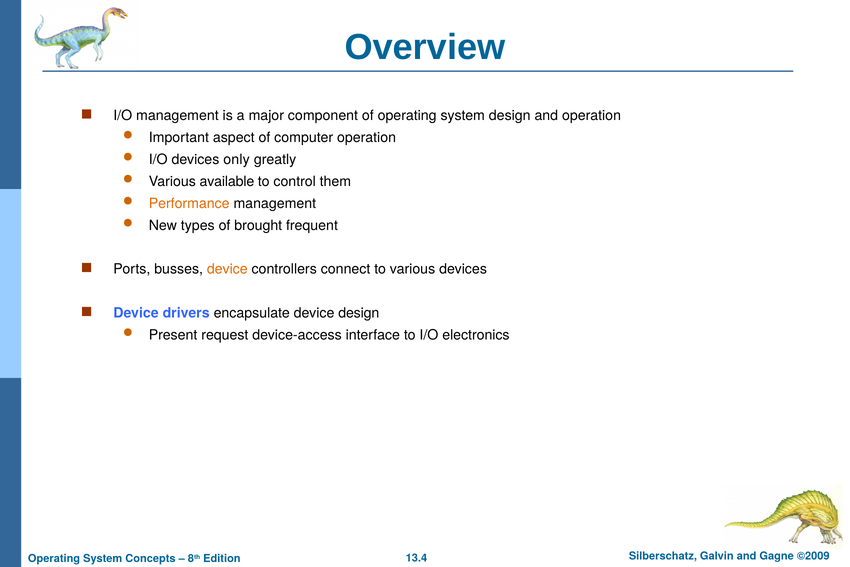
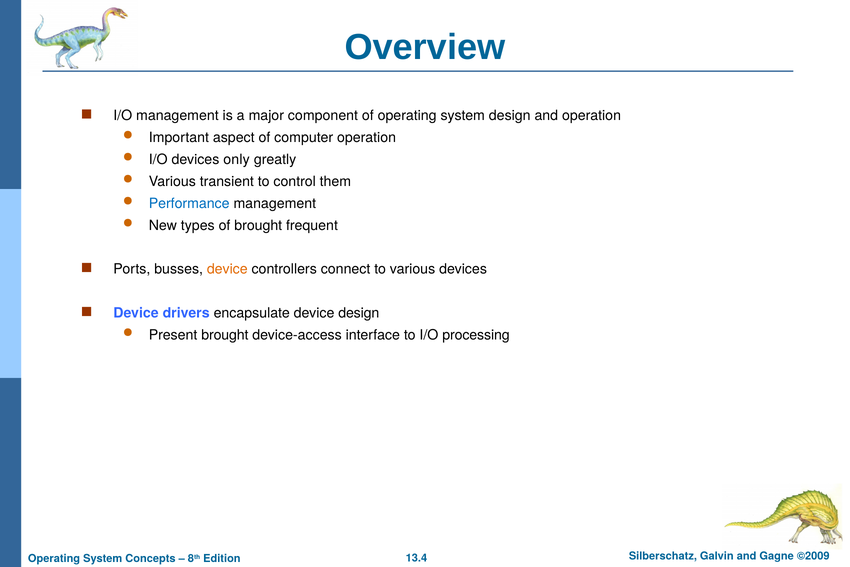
available: available -> transient (227, 181)
Performance colour: orange -> blue (189, 203)
Present request: request -> brought (225, 335)
electronics: electronics -> processing (476, 335)
